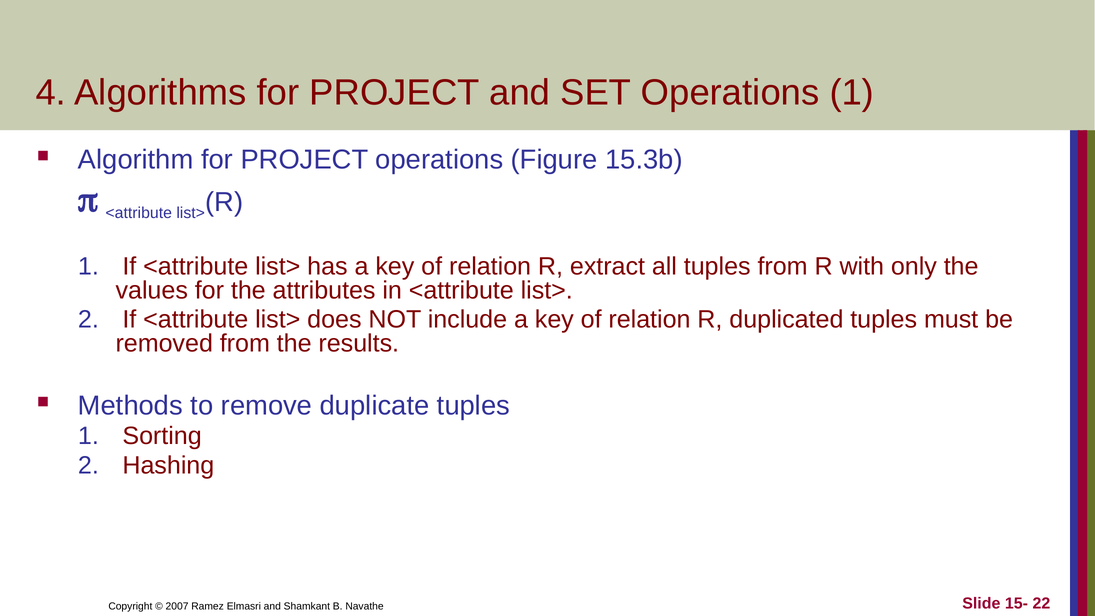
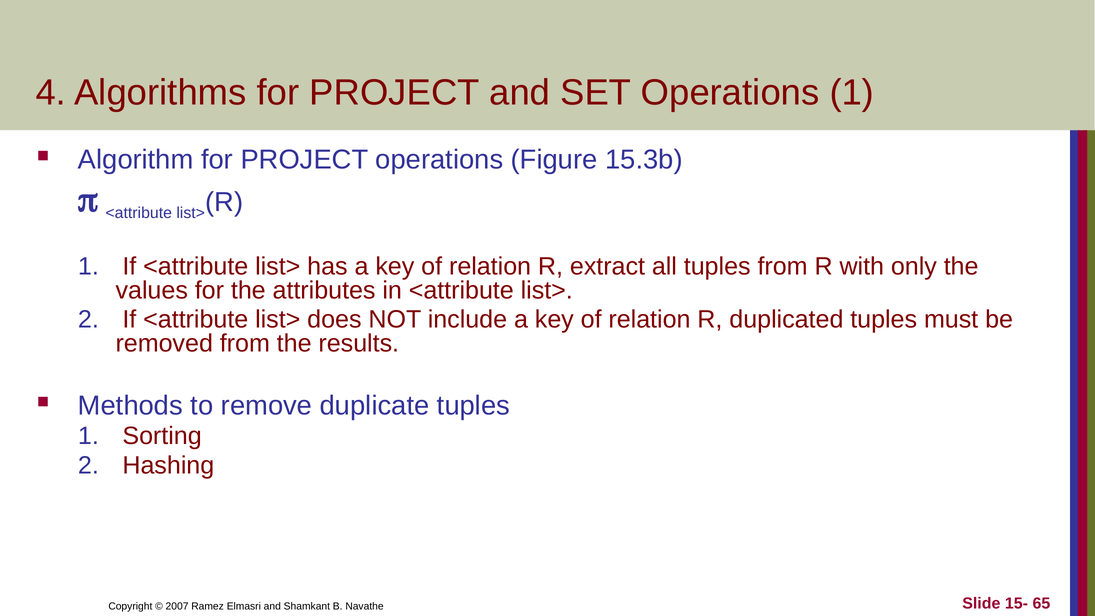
22: 22 -> 65 (1041, 603)
